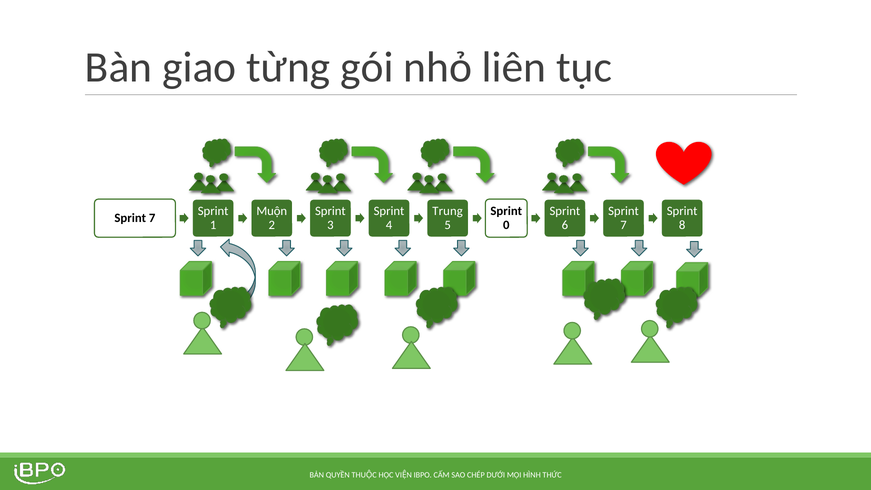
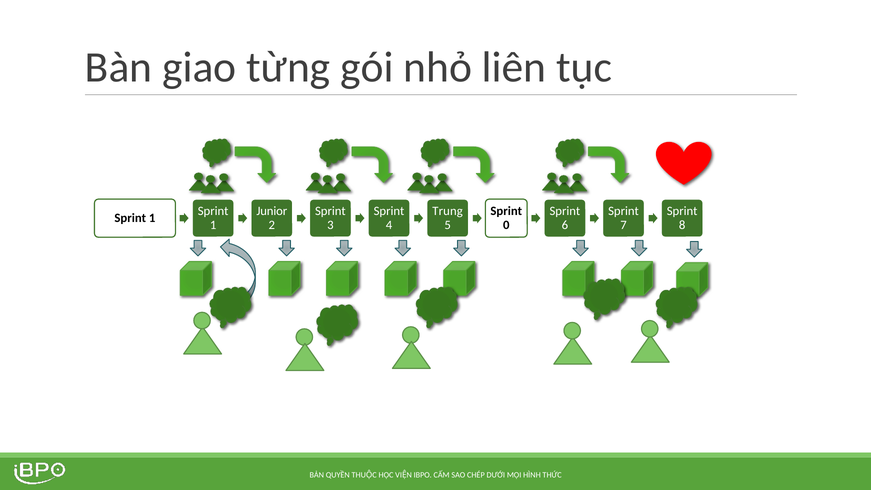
Muộn: Muộn -> Junior (272, 211)
7: 7 -> 1 (152, 218)
